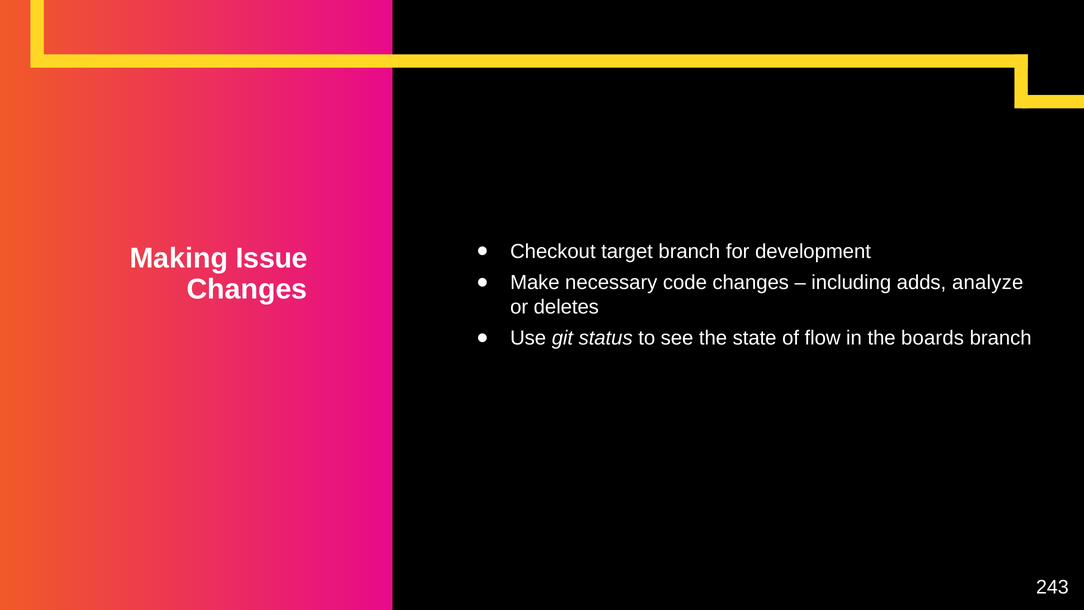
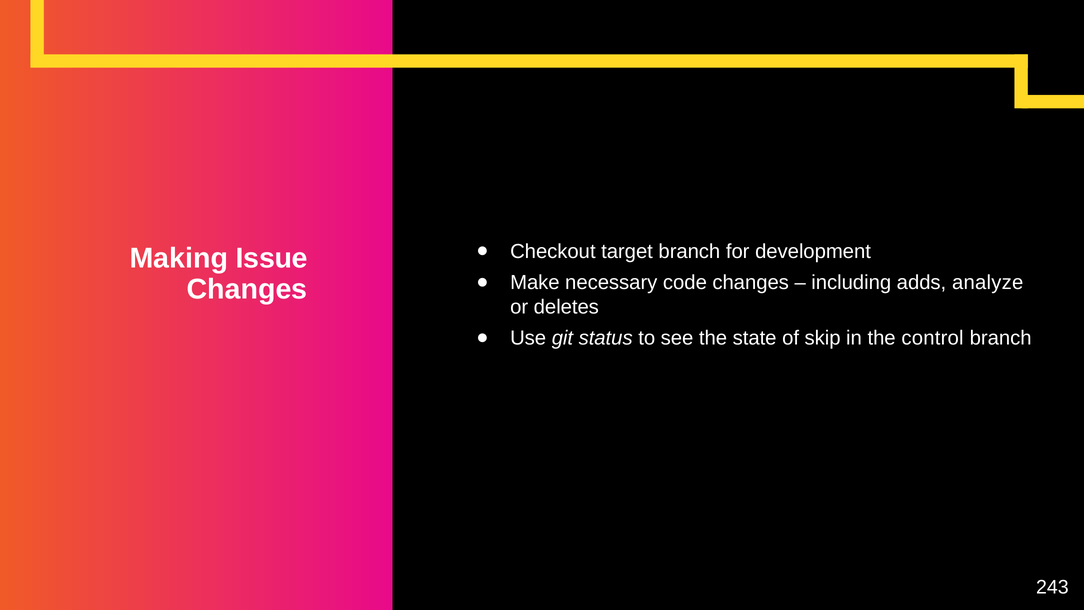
flow: flow -> skip (823, 338)
boards: boards -> control (933, 338)
